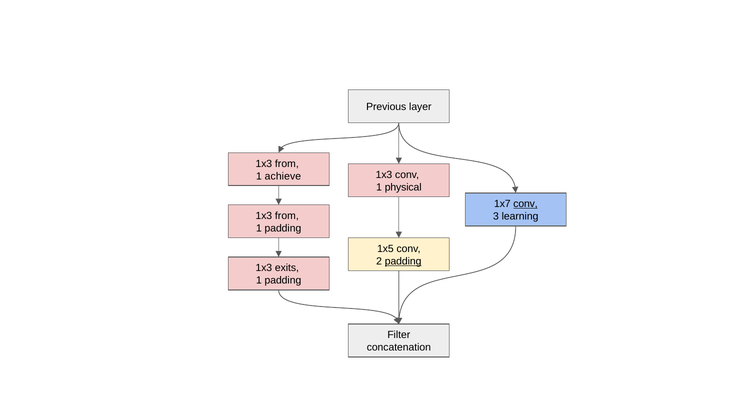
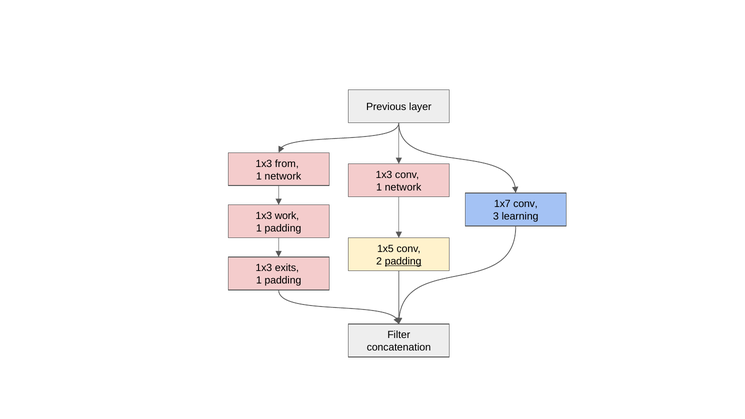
achieve: achieve -> network (283, 176)
physical: physical -> network (403, 187)
conv underline: present -> none (525, 204)
from: from -> work (287, 216)
